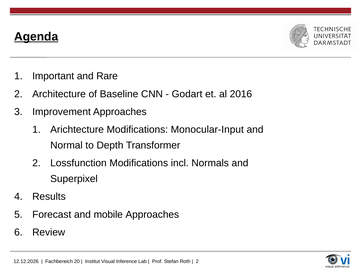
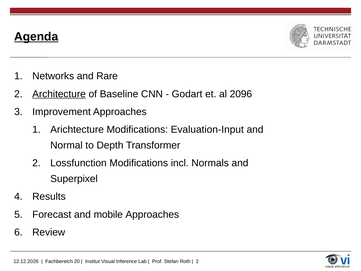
Important: Important -> Networks (53, 76)
Architecture underline: none -> present (59, 94)
2016: 2016 -> 2096 (241, 94)
Monocular-Input: Monocular-Input -> Evaluation-Input (207, 130)
